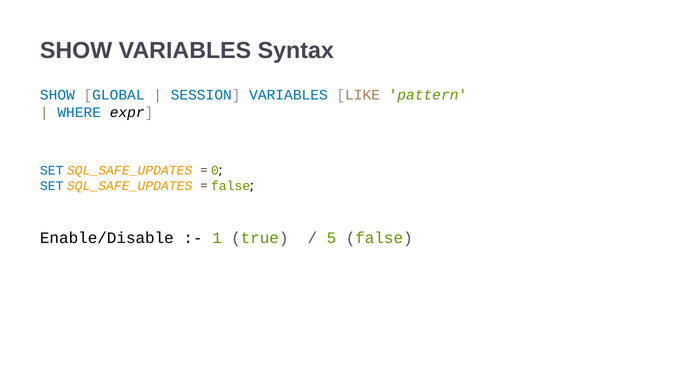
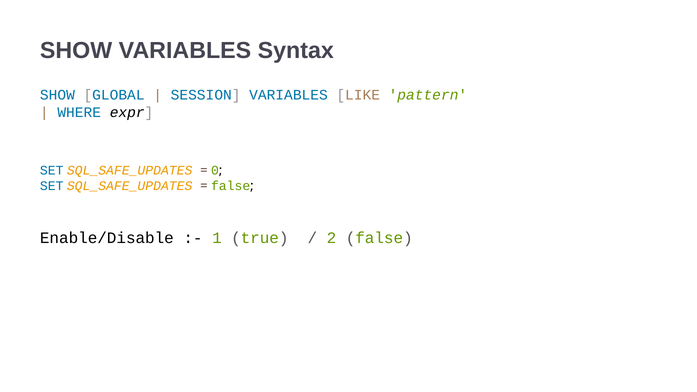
5: 5 -> 2 (331, 238)
